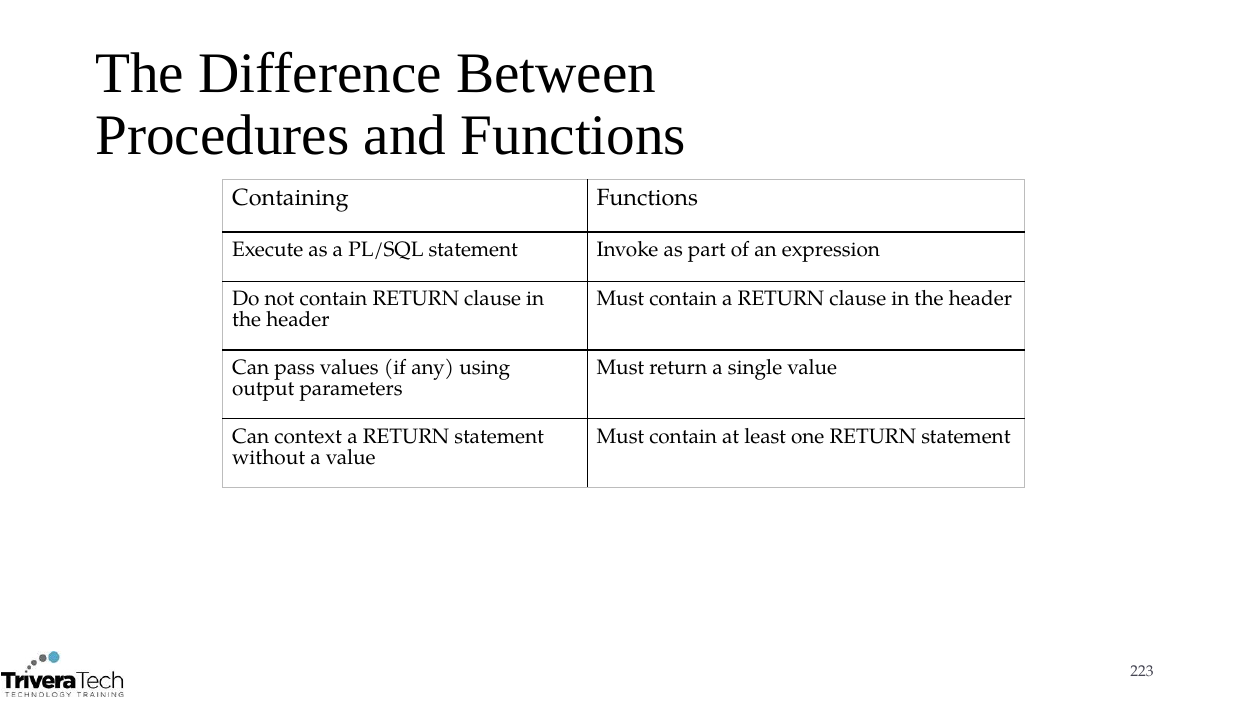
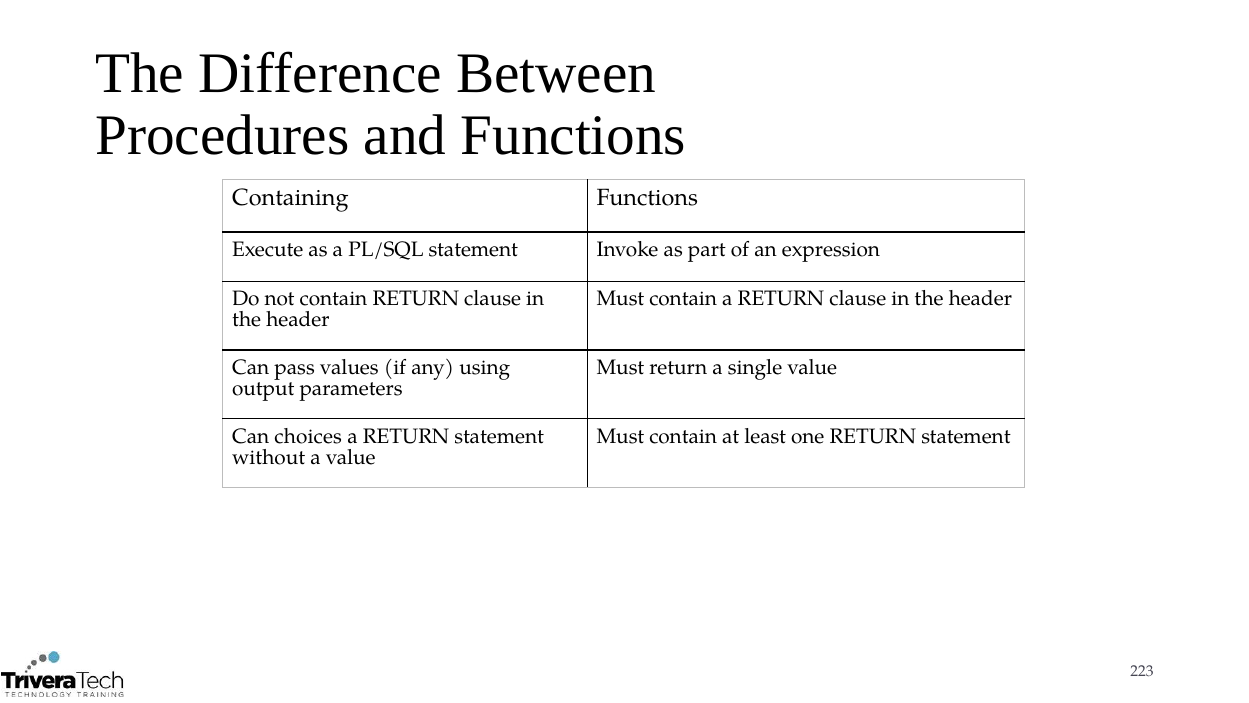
context: context -> choices (308, 436)
